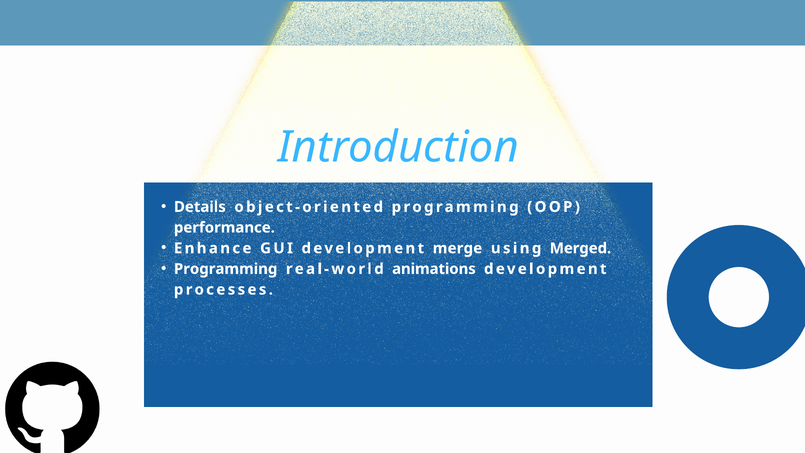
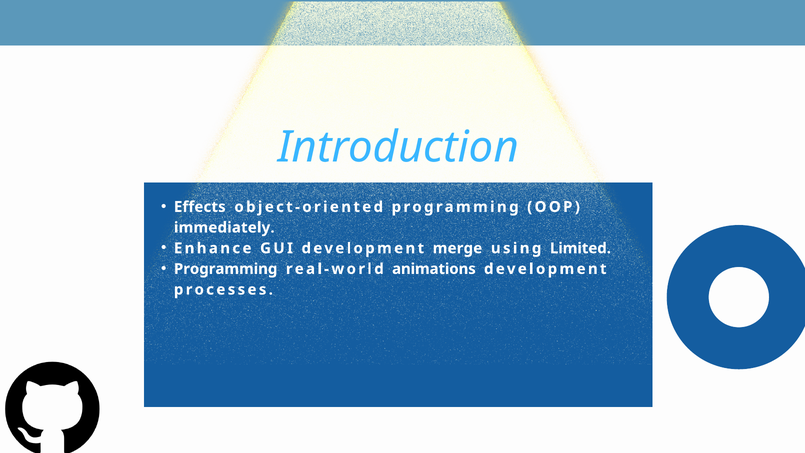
Details: Details -> Effects (200, 207)
performance: performance -> immediately (224, 227)
Merged: Merged -> Limited (580, 248)
